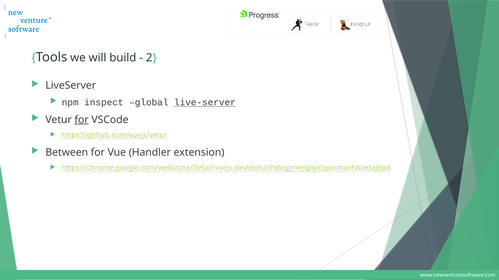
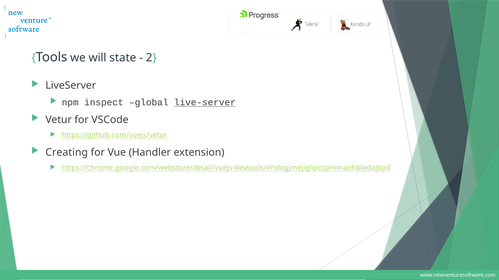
build: build -> state (123, 58)
for underline: present -> none (82, 120)
Between: Between -> Creating (67, 153)
